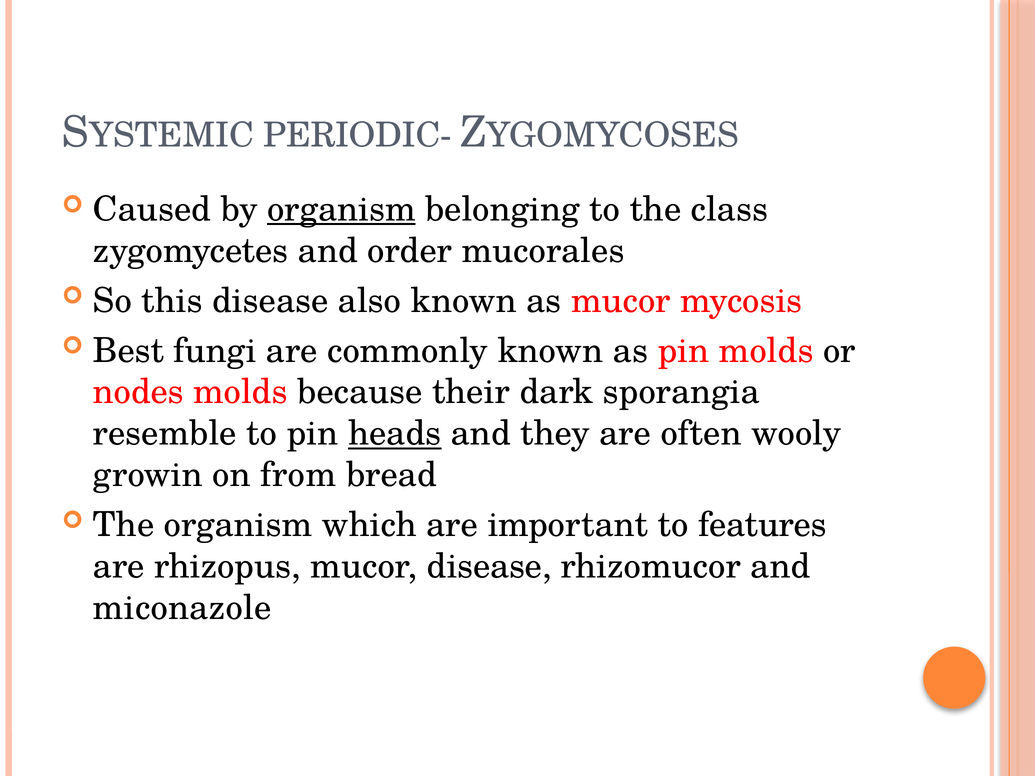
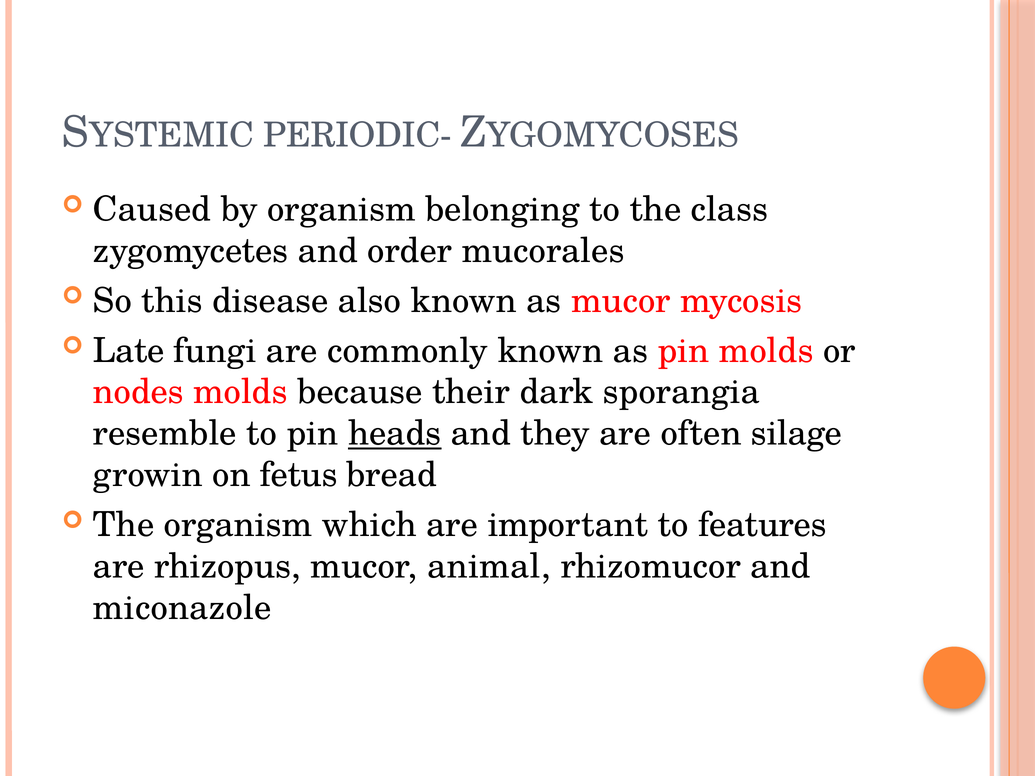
organism underline: present -> none (341, 209)
Best: Best -> Late (129, 351)
wooly: wooly -> silage (796, 434)
from: from -> fetus (299, 475)
mucor disease: disease -> animal (489, 566)
